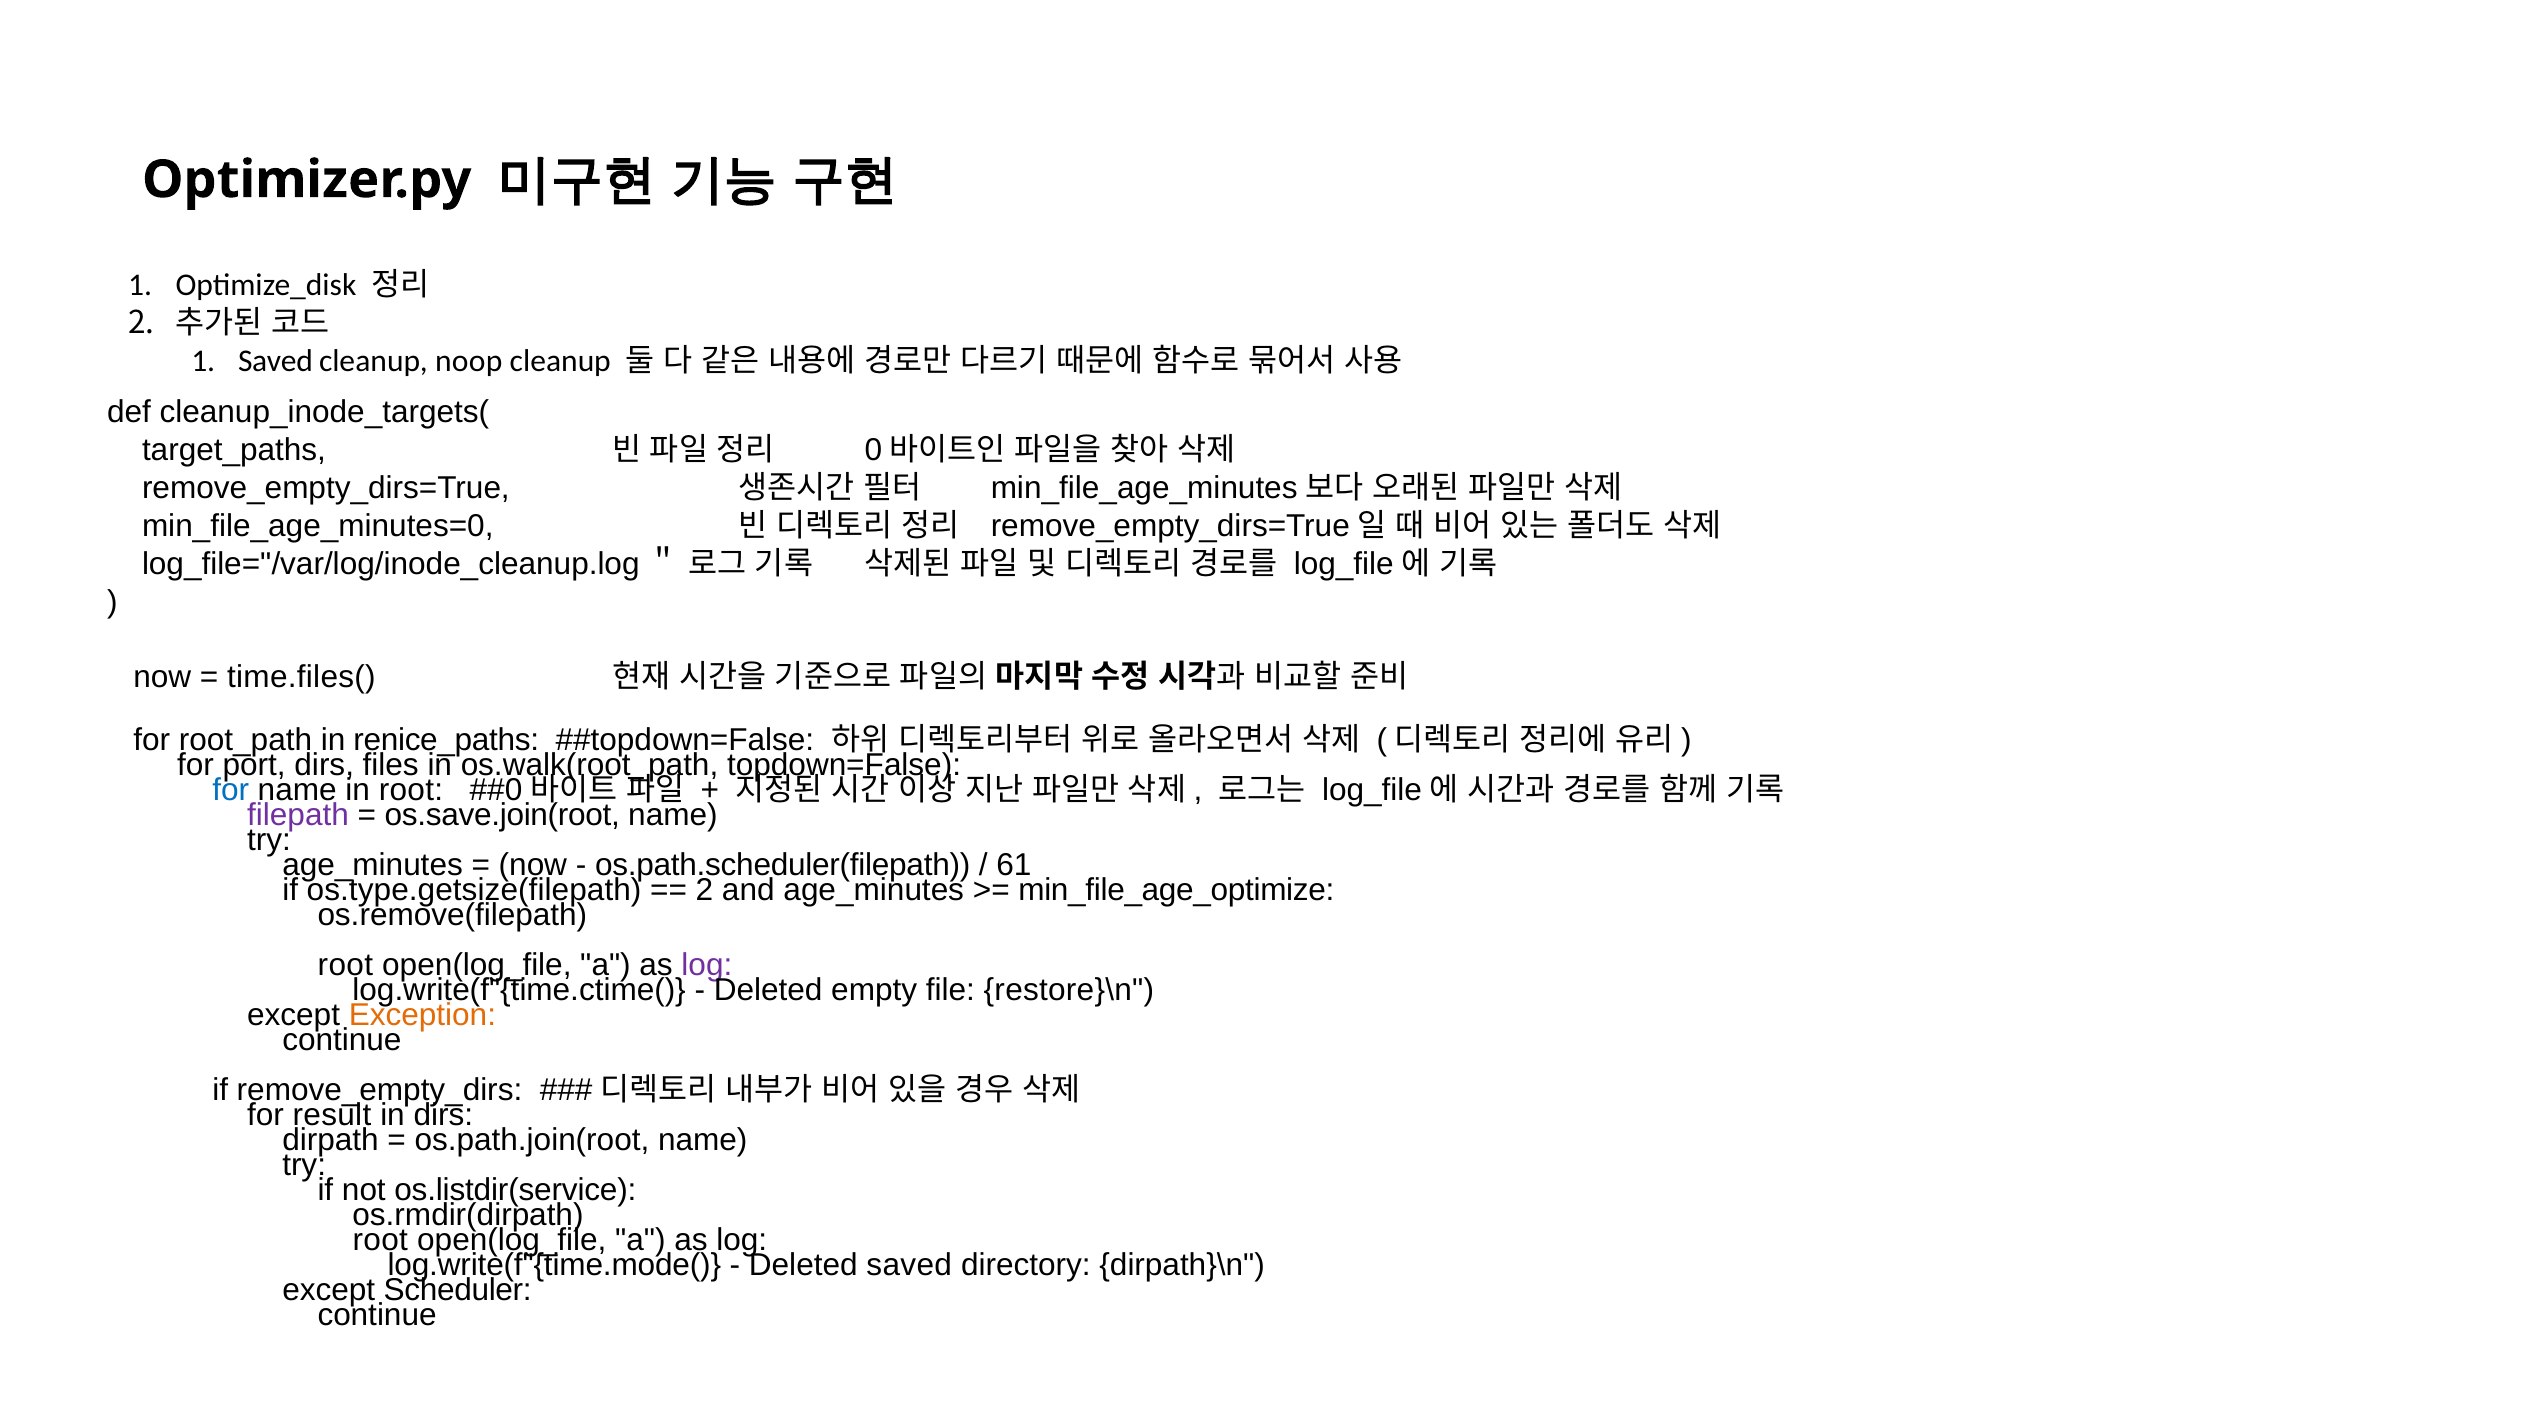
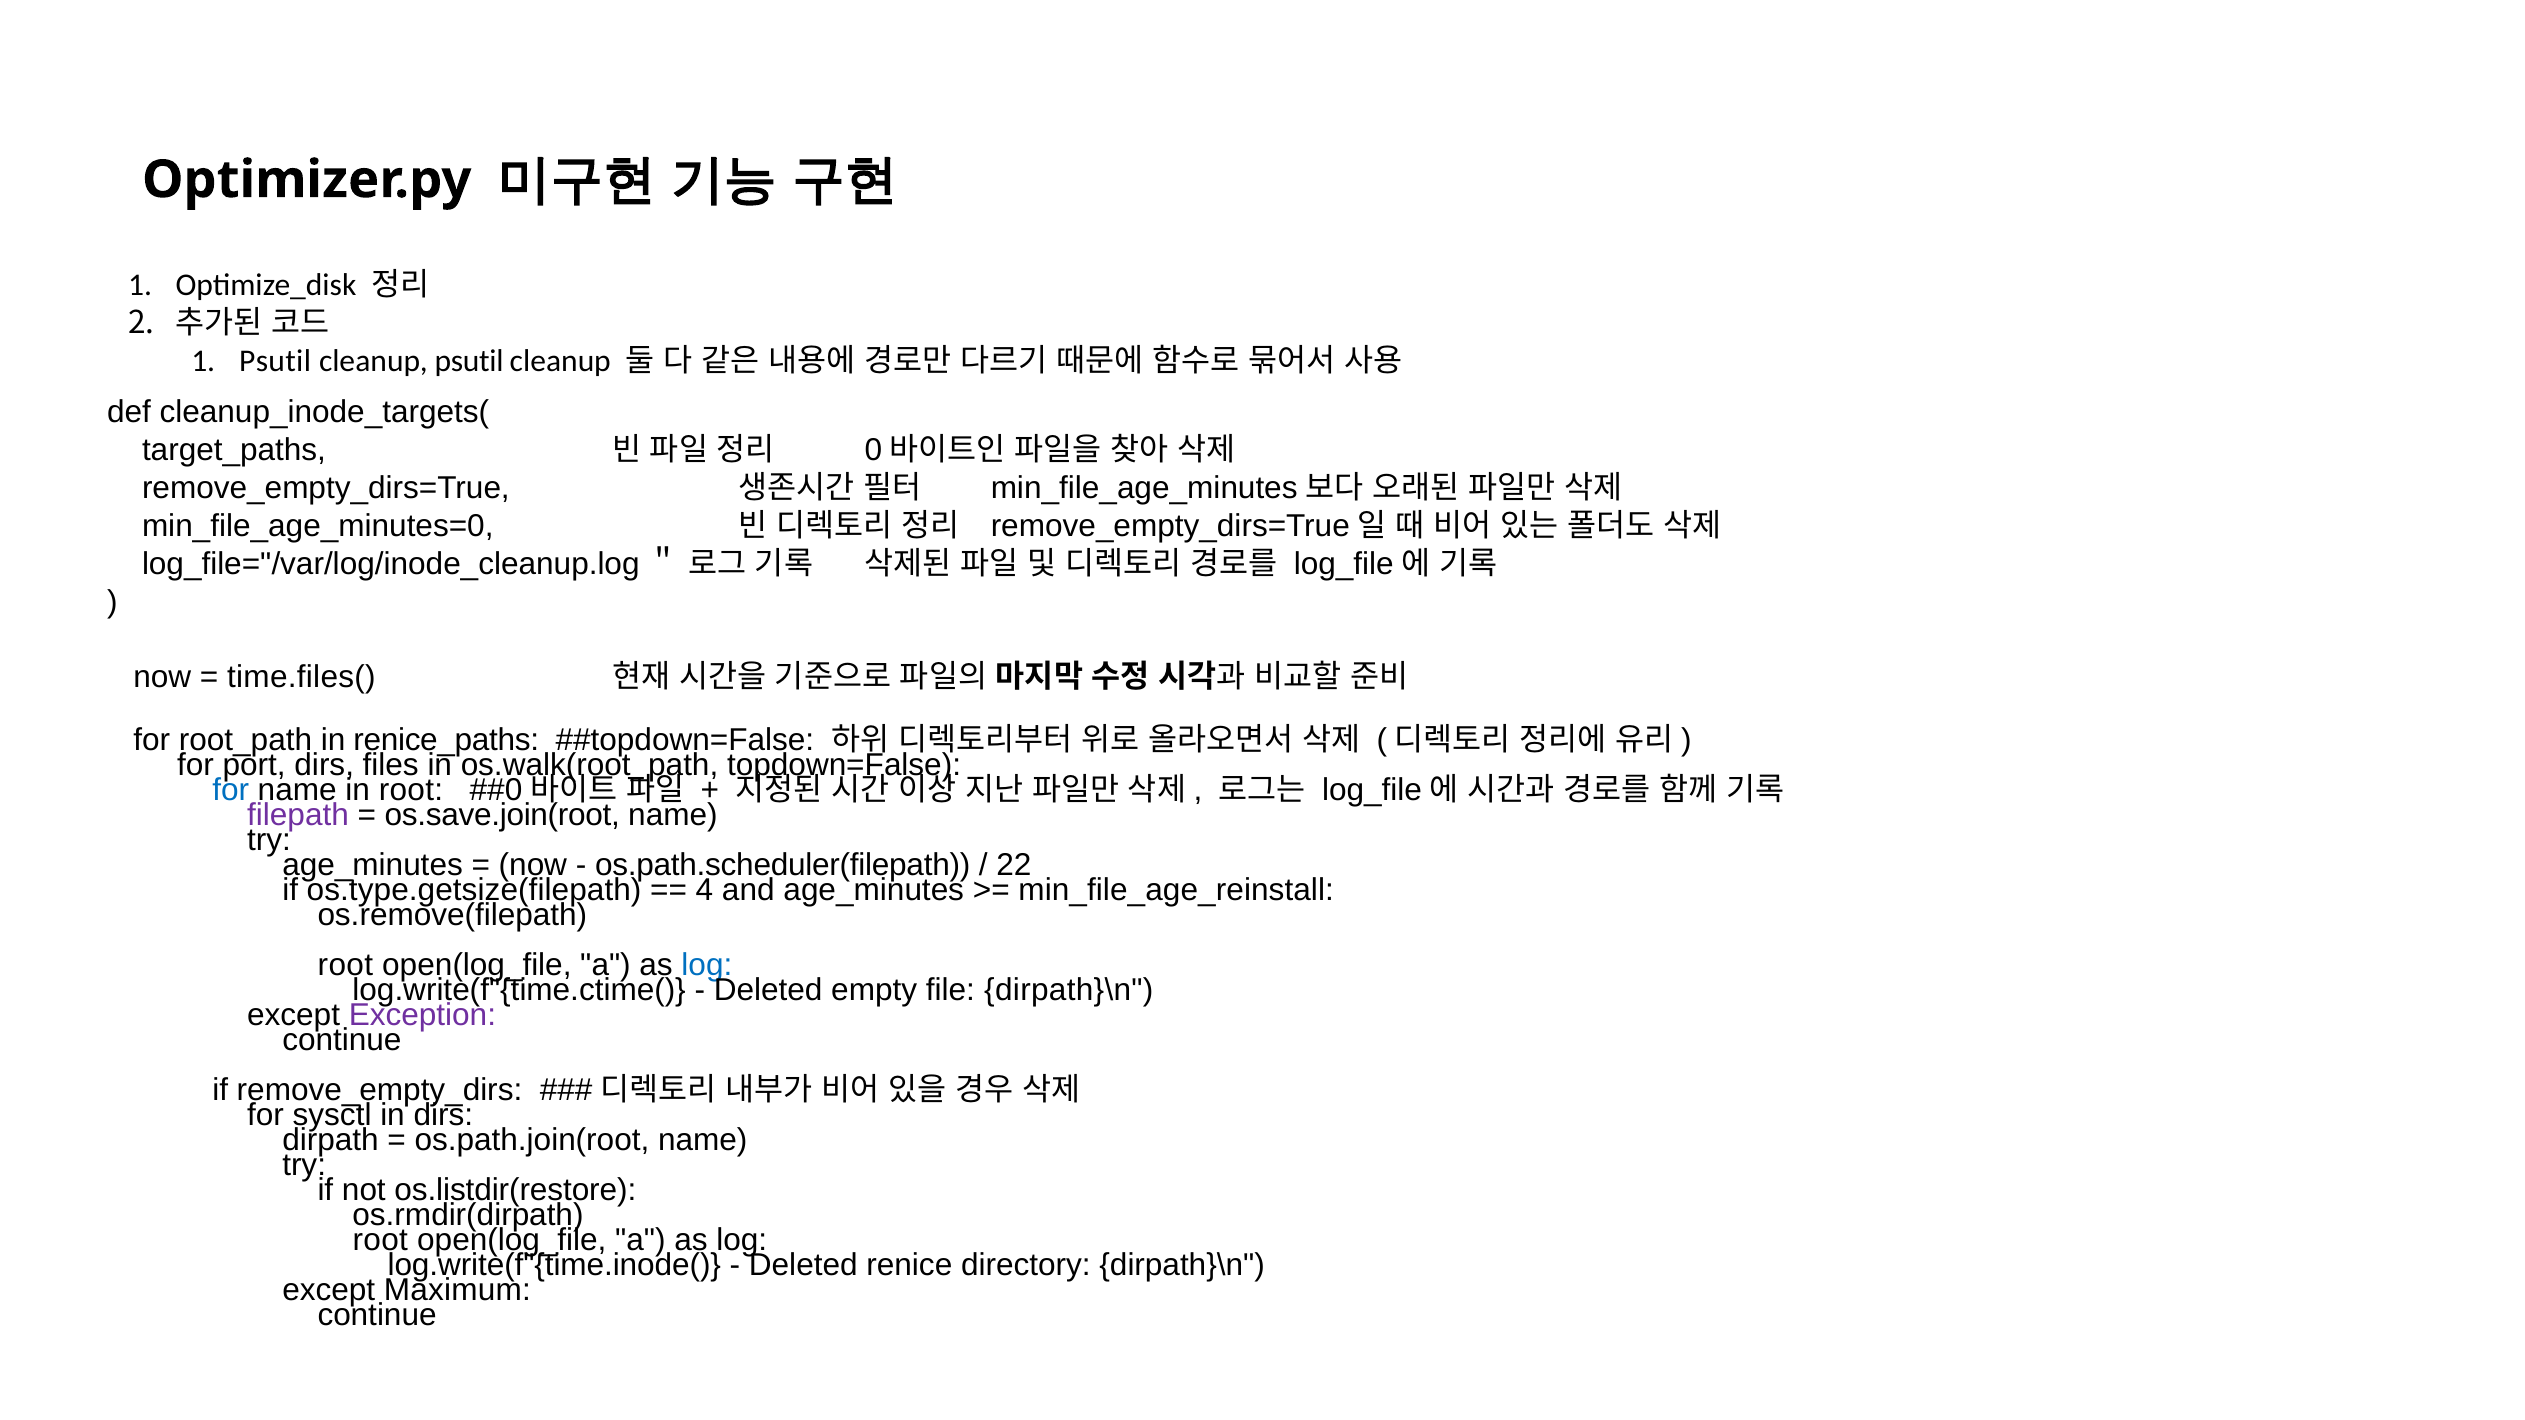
Saved: Saved -> Psutil (275, 361)
cleanup noop: noop -> psutil (469, 361)
61: 61 -> 22 (1014, 866)
2: 2 -> 4 (704, 891)
min_file_age_optimize: min_file_age_optimize -> min_file_age_reinstall (1176, 891)
log colour: purple -> blue (707, 966)
file restore}\n: restore}\n -> dirpath}\n (1069, 991)
Exception colour: orange -> purple (422, 1016)
result: result -> sysctl (332, 1116)
os.listdir(service: os.listdir(service -> os.listdir(restore (515, 1191)
log.write(f"{time.mode(: log.write(f"{time.mode( -> log.write(f"{time.inode( (554, 1266)
Deleted saved: saved -> renice (909, 1266)
Scheduler: Scheduler -> Maximum (457, 1291)
